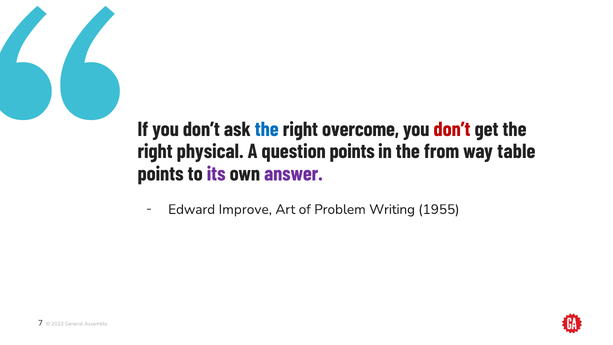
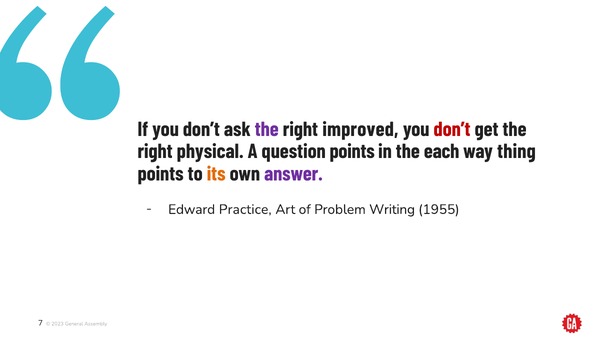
the colour: blue -> purple (267, 130)
overcome: overcome -> improved (360, 130)
from: from -> each (442, 152)
table: table -> thing (516, 152)
its colour: purple -> orange (216, 174)
Improve: Improve -> Practice (245, 209)
